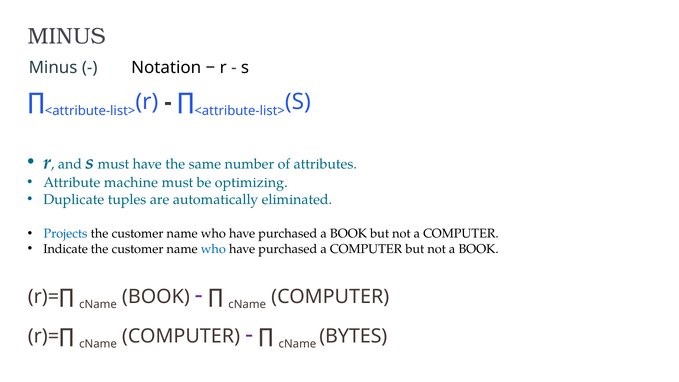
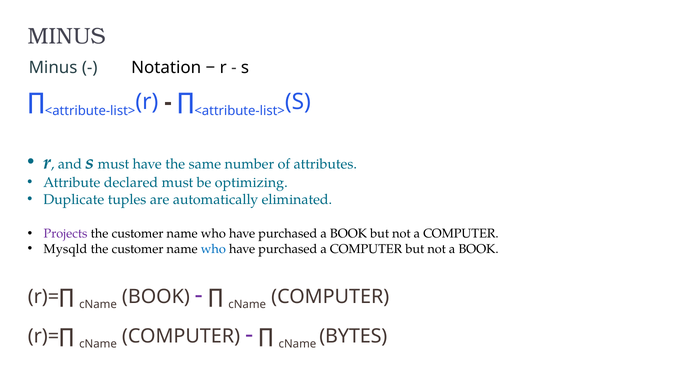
machine: machine -> declared (131, 182)
Projects colour: blue -> purple (66, 234)
Indicate: Indicate -> Mysqld (65, 249)
